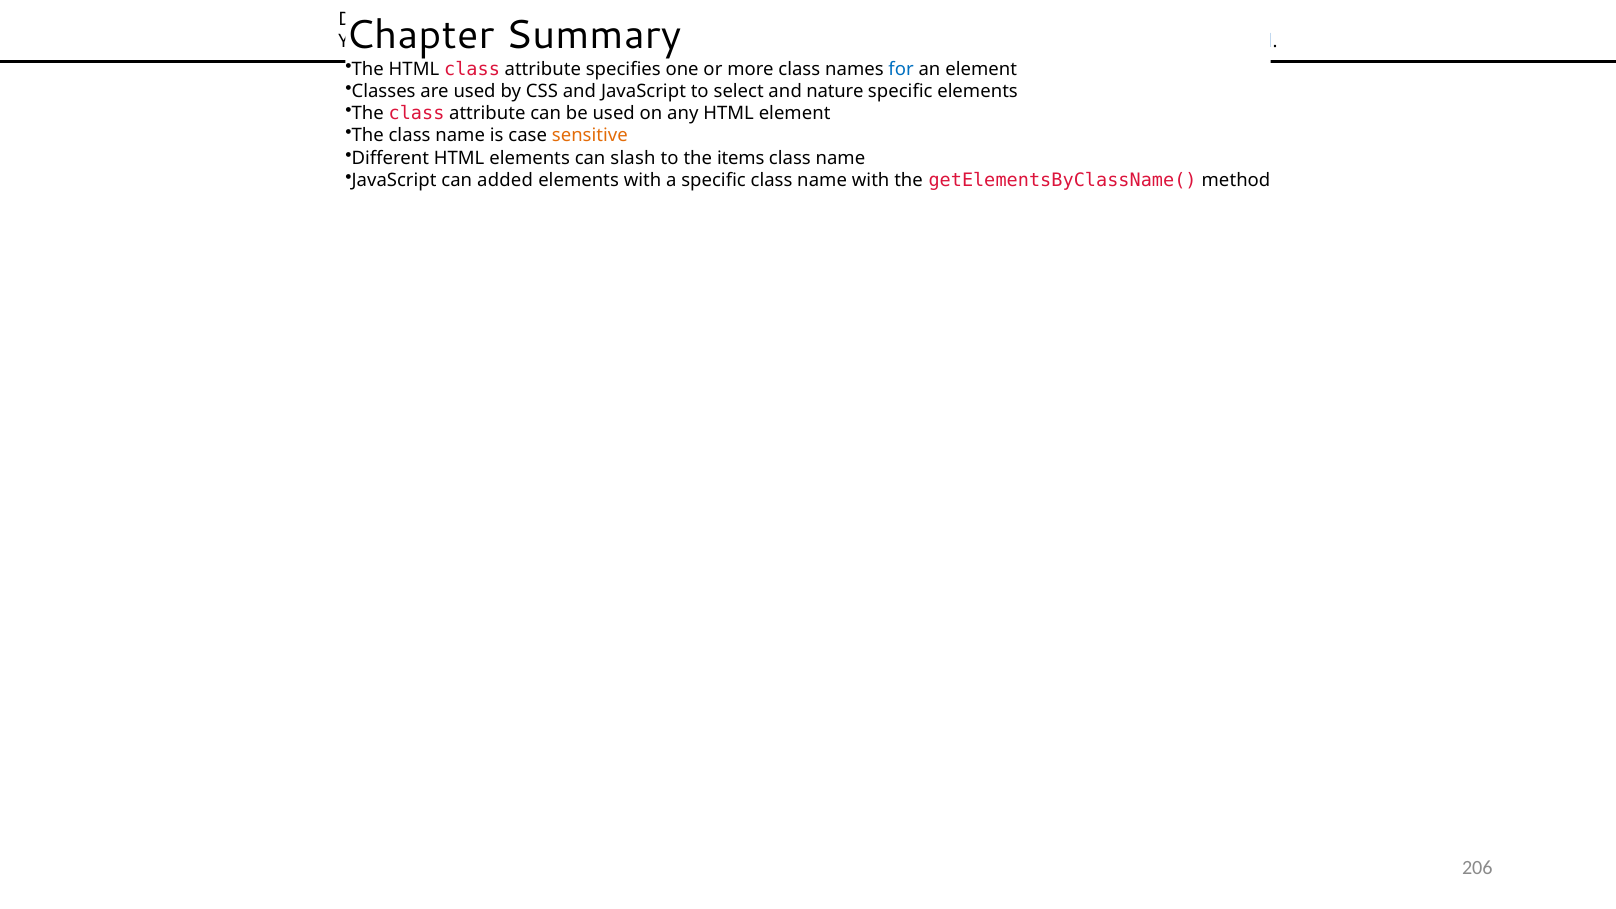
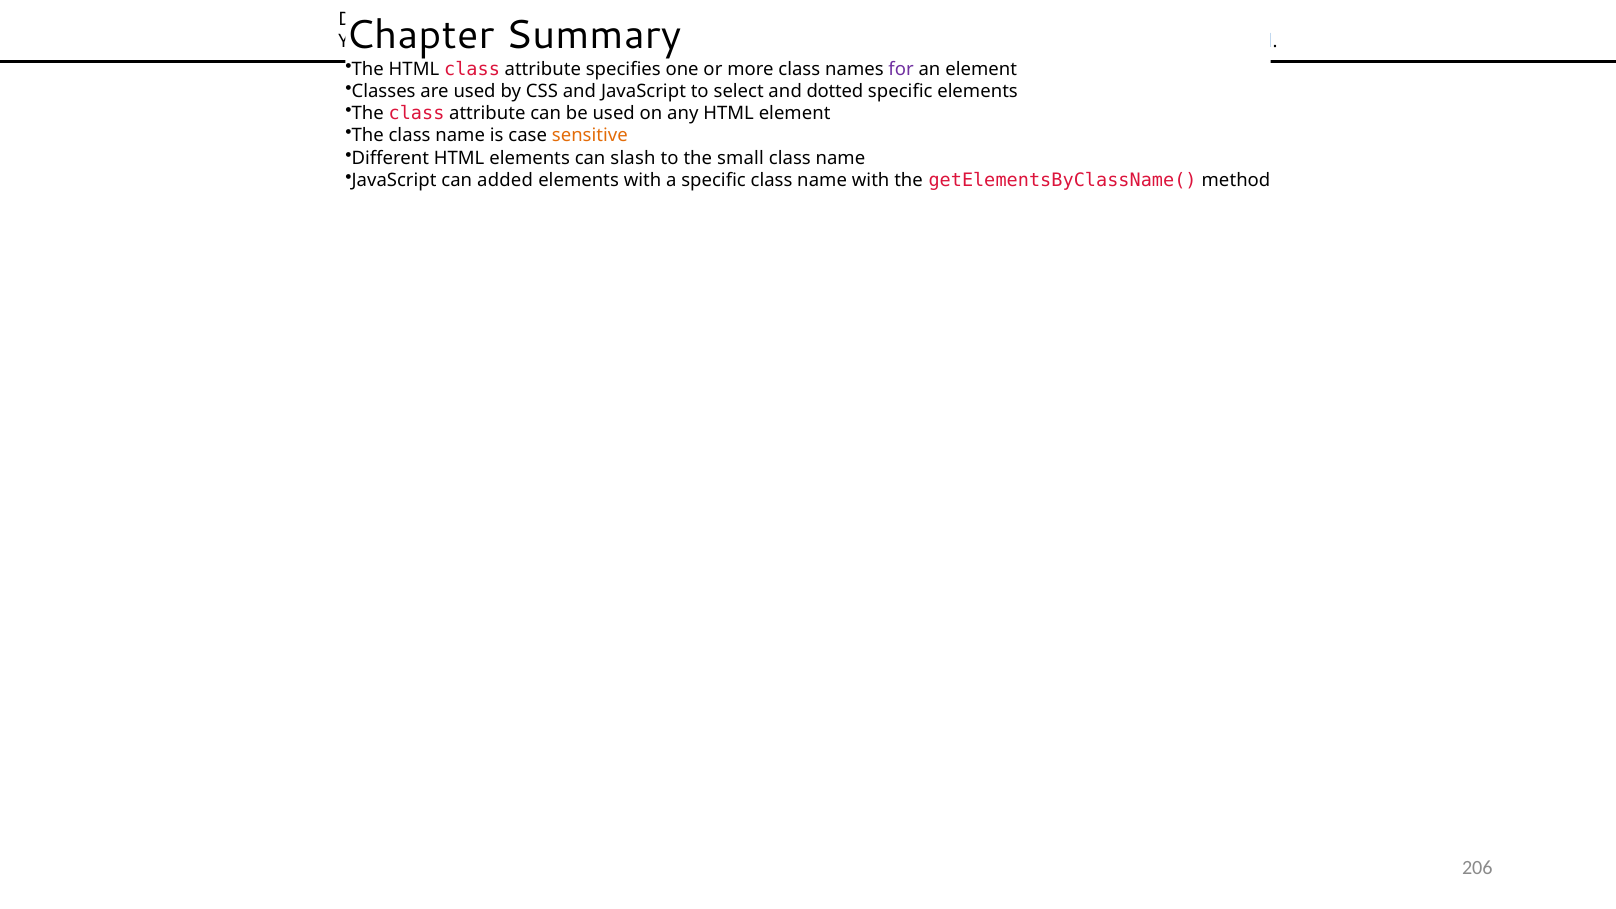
for colour: blue -> purple (901, 69)
nature: nature -> dotted (835, 91)
items: items -> small (741, 158)
